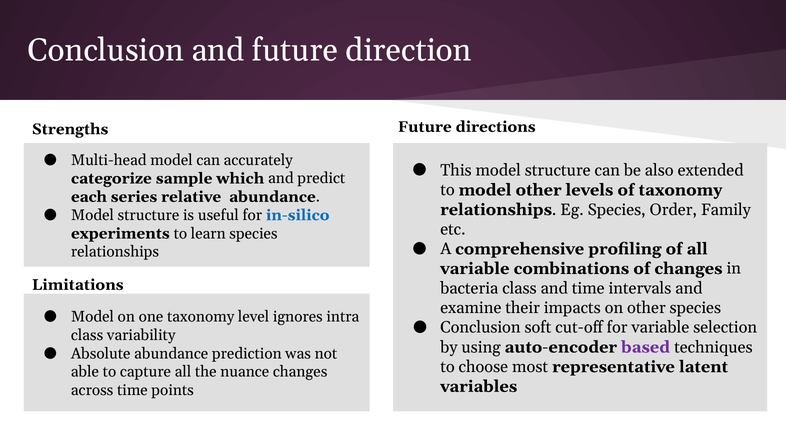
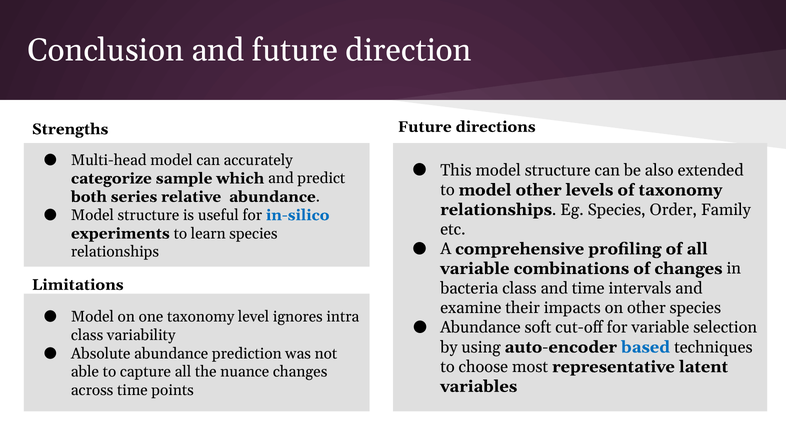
each: each -> both (89, 197)
Conclusion: Conclusion -> Abundance (480, 328)
based colour: purple -> blue (646, 347)
